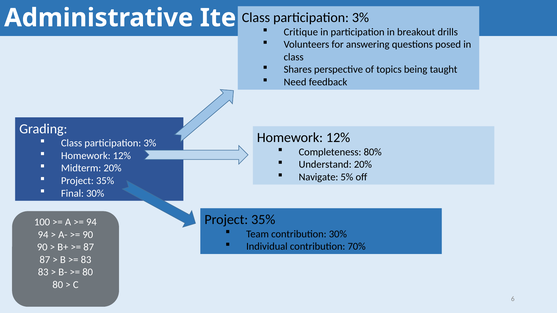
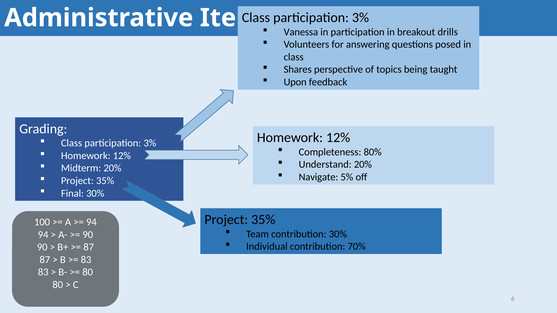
Critique: Critique -> Vanessa (301, 32)
Need: Need -> Upon (295, 82)
